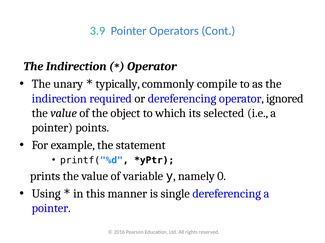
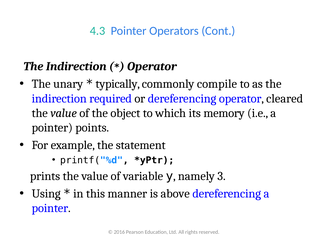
3.9: 3.9 -> 4.3 (97, 31)
ignored: ignored -> cleared (285, 99)
selected: selected -> memory (224, 113)
0: 0 -> 3 (221, 177)
single: single -> above (175, 194)
